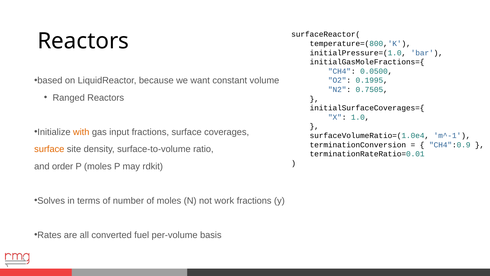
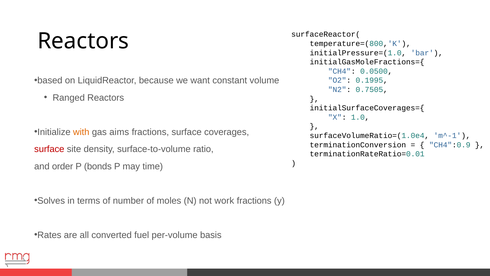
input: input -> aims (119, 132)
surface colour: orange -> red (49, 149)
P moles: moles -> bonds (98, 166)
rdkit: rdkit -> time (153, 166)
